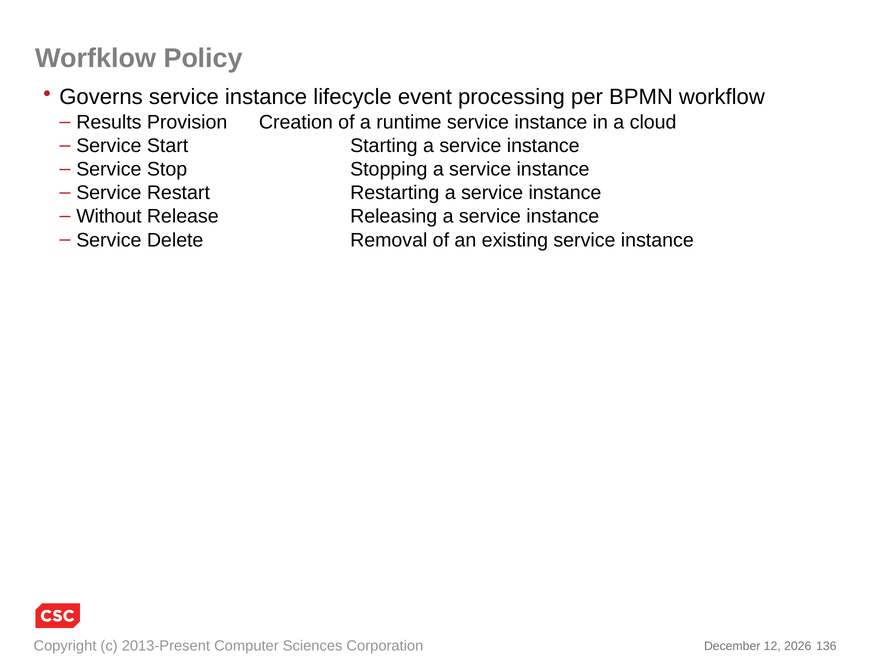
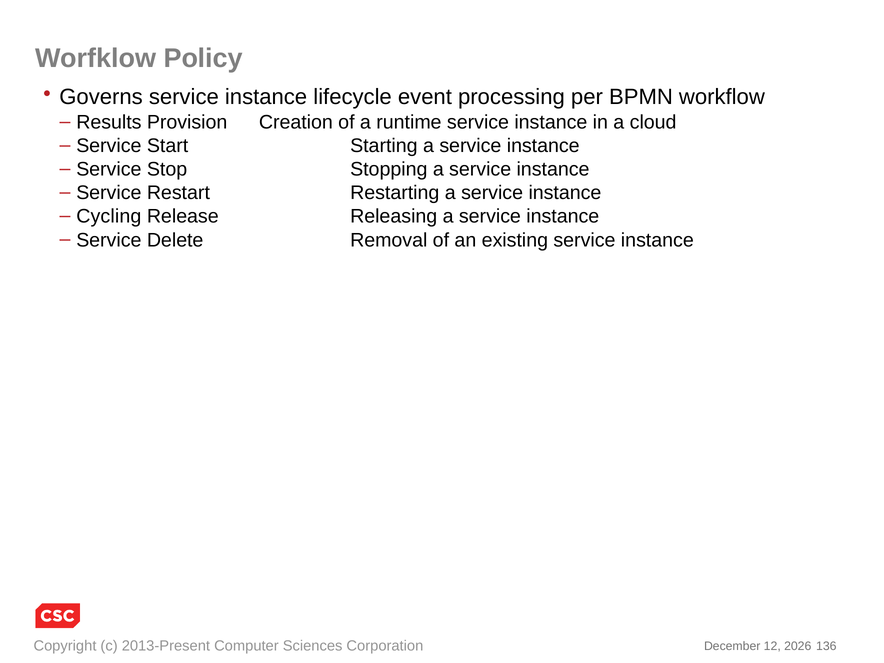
Without: Without -> Cycling (109, 217)
